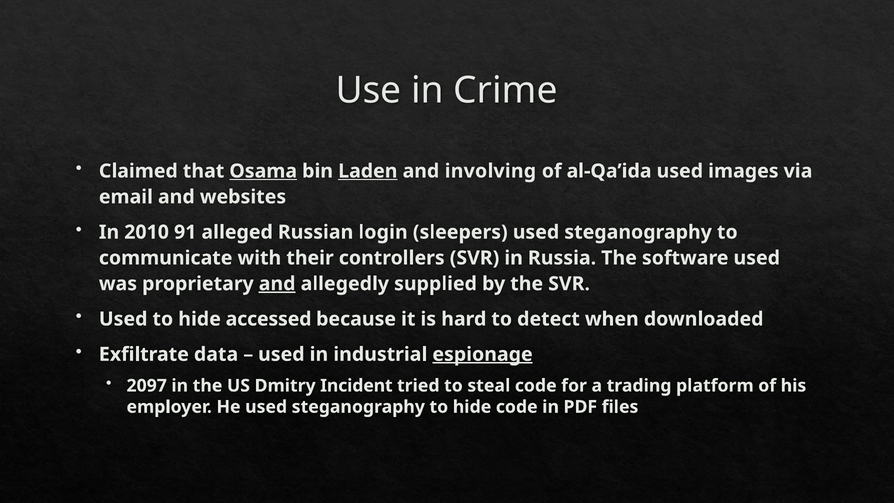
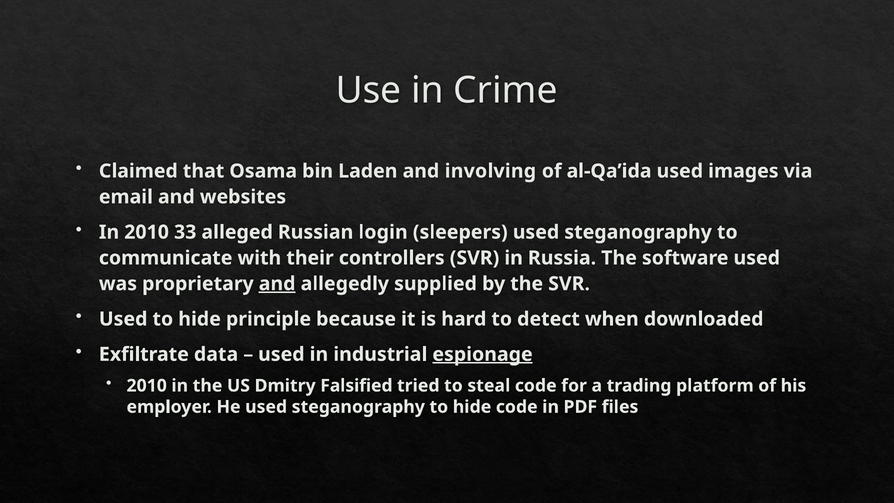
Osama underline: present -> none (263, 171)
Laden underline: present -> none (368, 171)
91: 91 -> 33 (185, 232)
accessed: accessed -> principle (269, 319)
2097: 2097 -> 2010 (147, 386)
Incident: Incident -> Falsified (356, 386)
